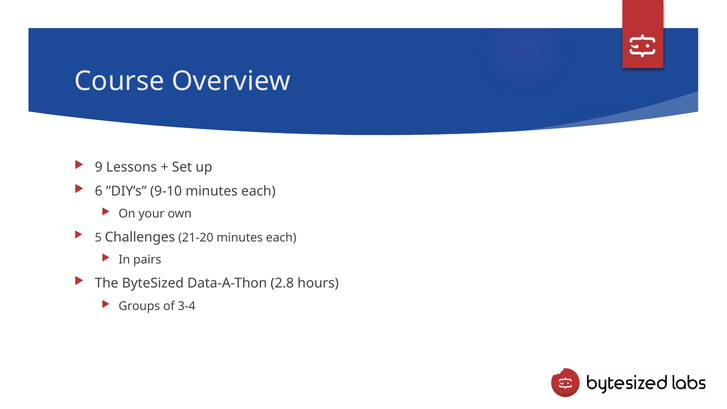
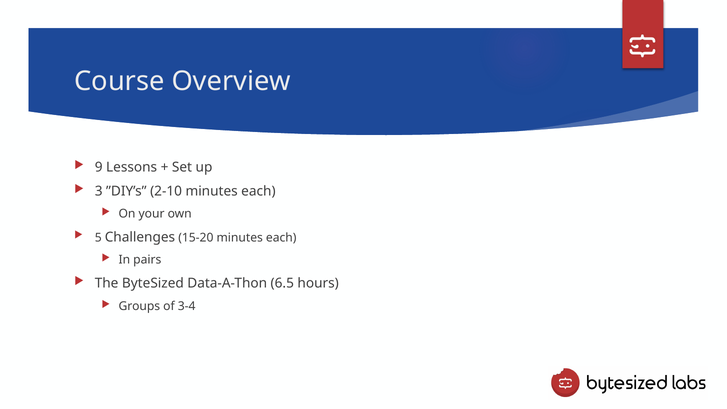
6: 6 -> 3 (99, 191)
9-10: 9-10 -> 2-10 (166, 191)
21-20: 21-20 -> 15-20 (196, 238)
2.8: 2.8 -> 6.5 (282, 283)
